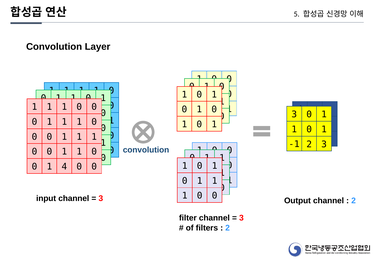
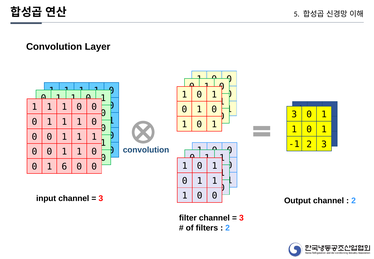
4: 4 -> 6 (64, 167)
